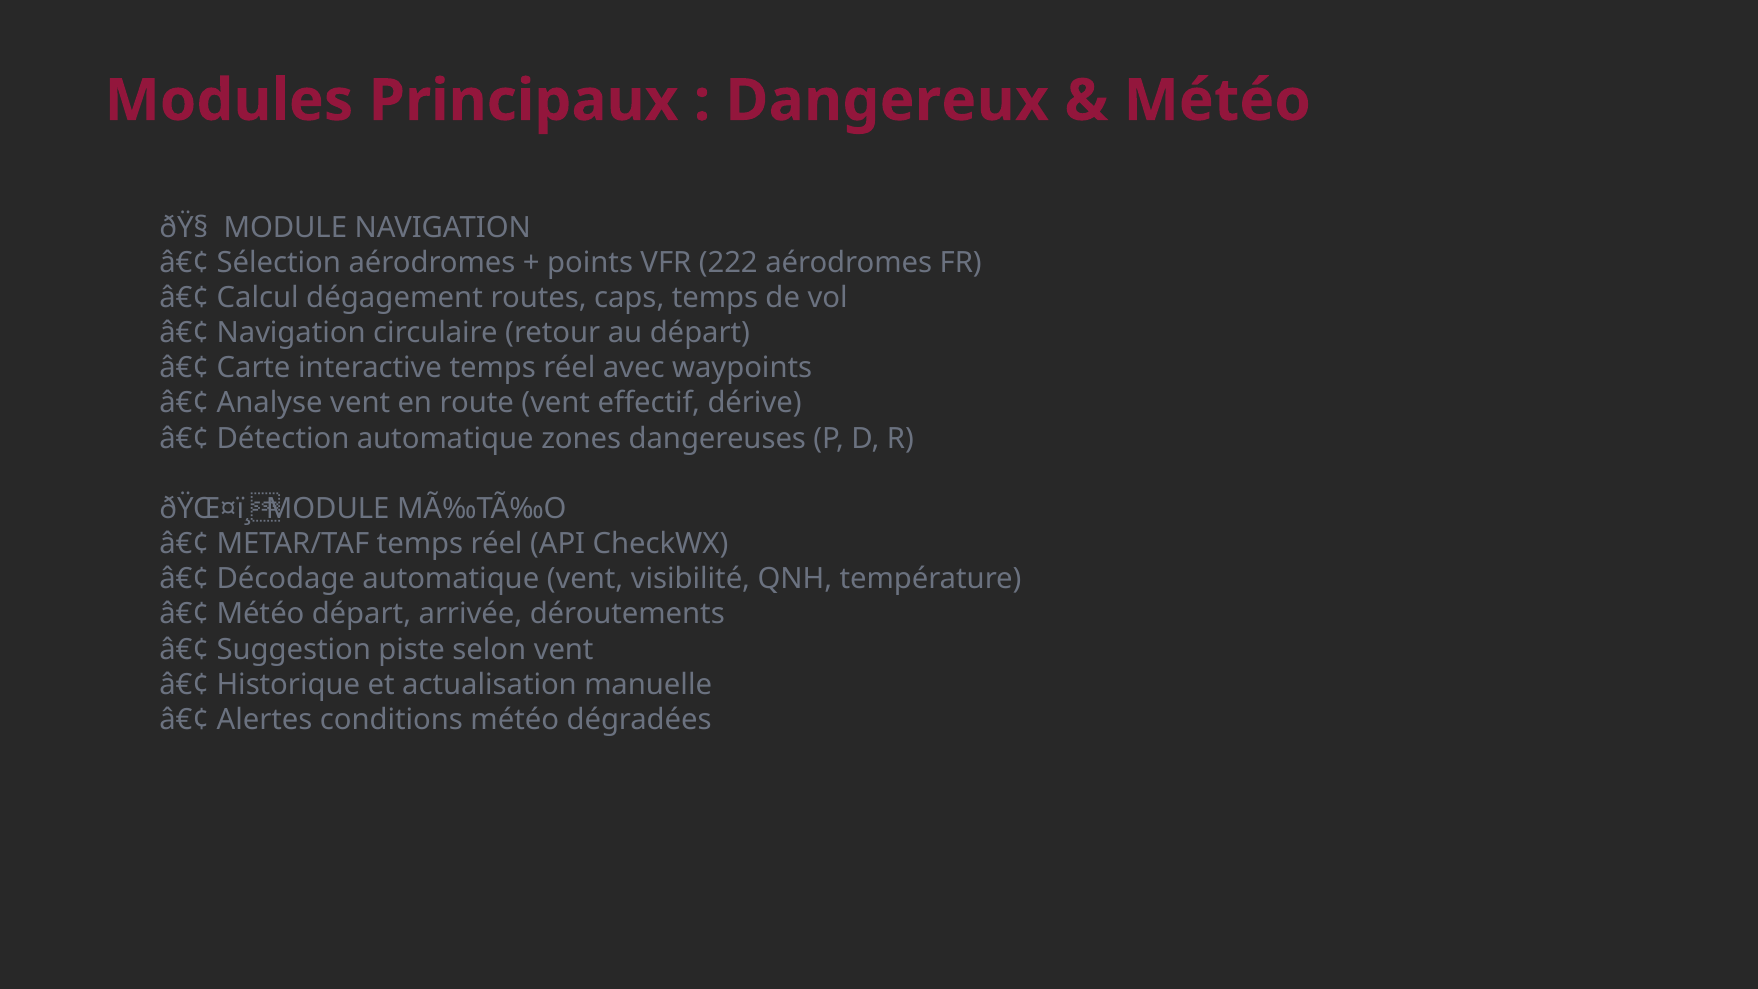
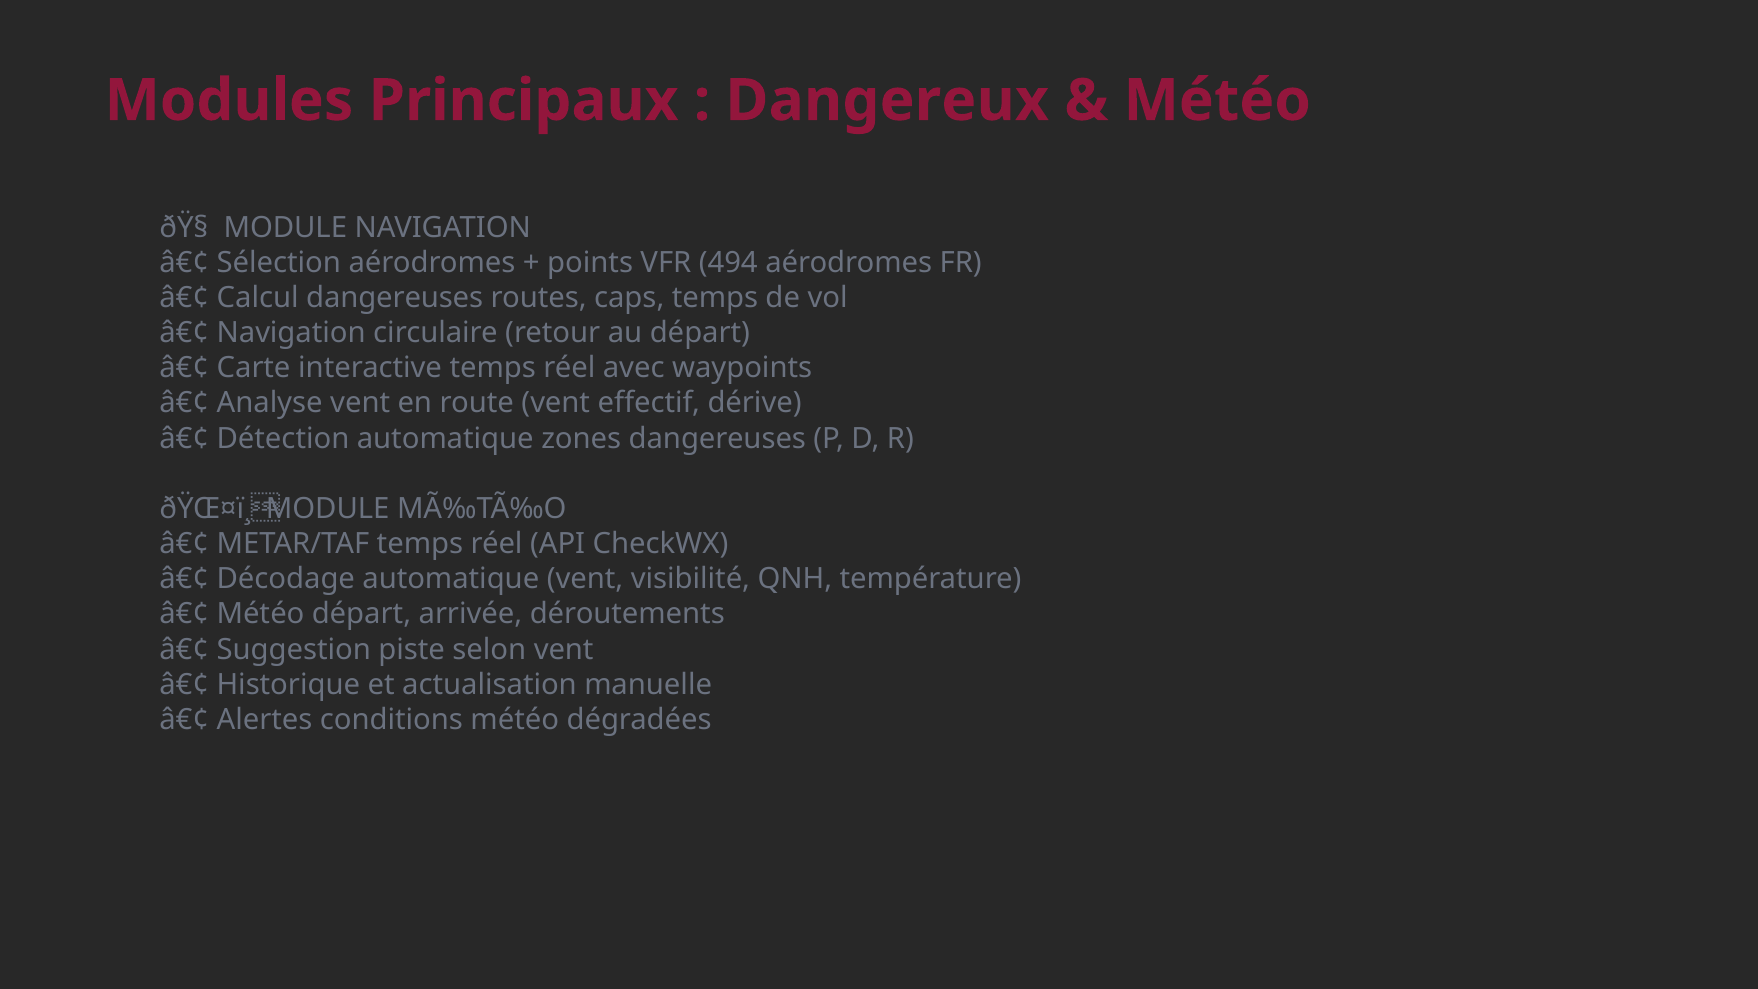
222: 222 -> 494 (728, 263)
Calcul dégagement: dégagement -> dangereuses (395, 298)
